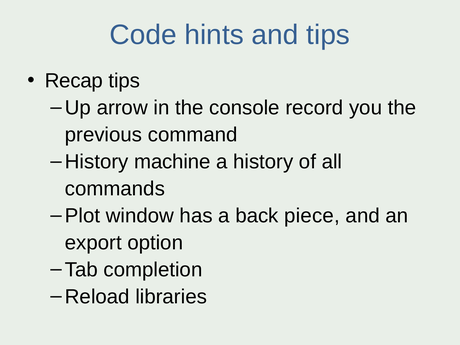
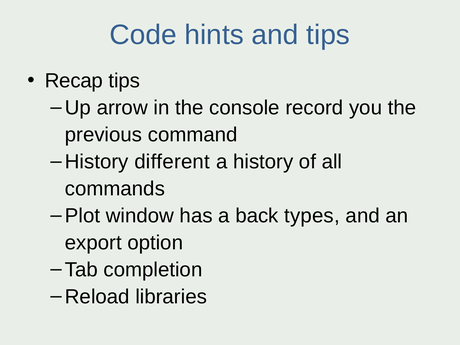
machine: machine -> different (172, 162)
piece: piece -> types (312, 216)
